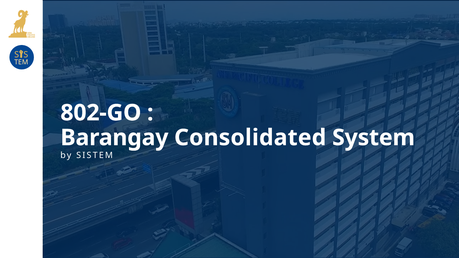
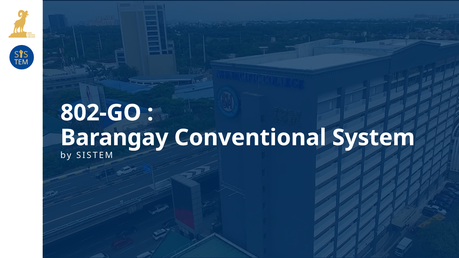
Consolidated: Consolidated -> Conventional (250, 138)
